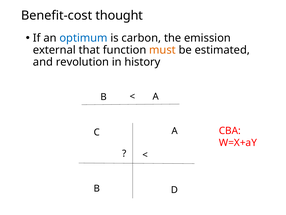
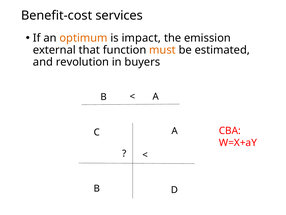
thought: thought -> services (119, 15)
optimum colour: blue -> orange (84, 38)
carbon: carbon -> impact (141, 38)
history: history -> buyers (142, 62)
